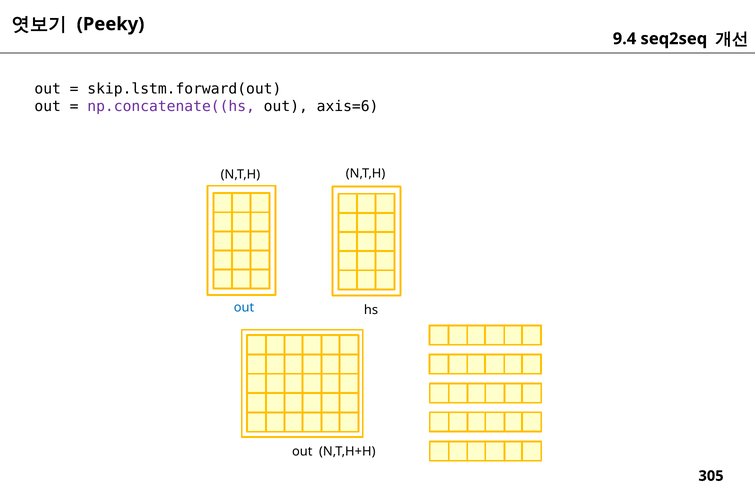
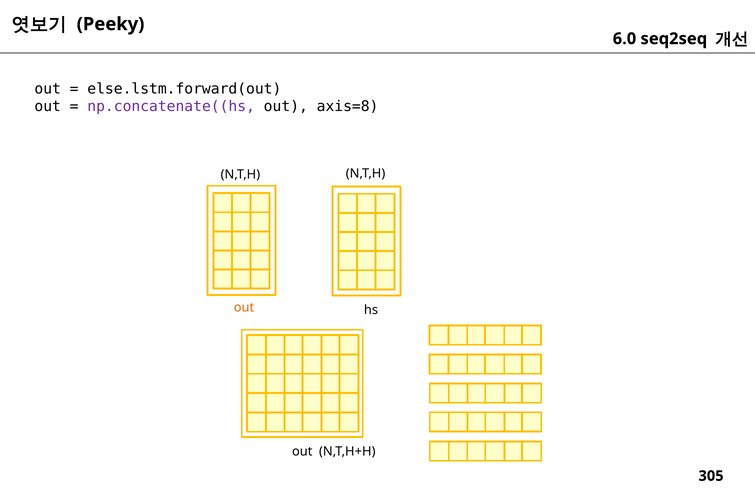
9.4: 9.4 -> 6.0 (624, 39)
skip.lstm.forward(out: skip.lstm.forward(out -> else.lstm.forward(out (184, 89)
axis=6: axis=6 -> axis=8 (348, 107)
out colour: blue -> orange (244, 307)
